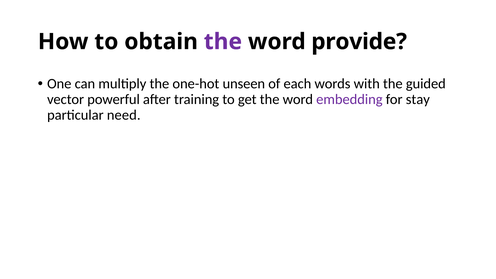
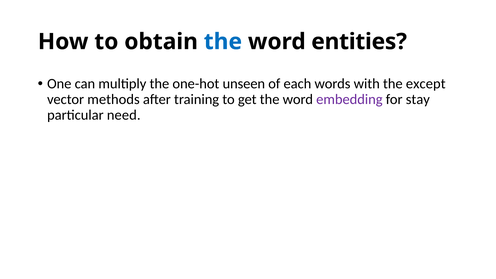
the colour: purple -> blue (223, 42)
provide: provide -> entities (359, 42)
guided: guided -> except (426, 84)
powerful: powerful -> methods (114, 99)
